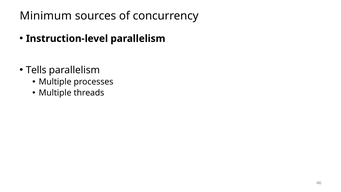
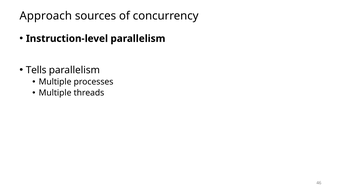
Minimum: Minimum -> Approach (46, 16)
